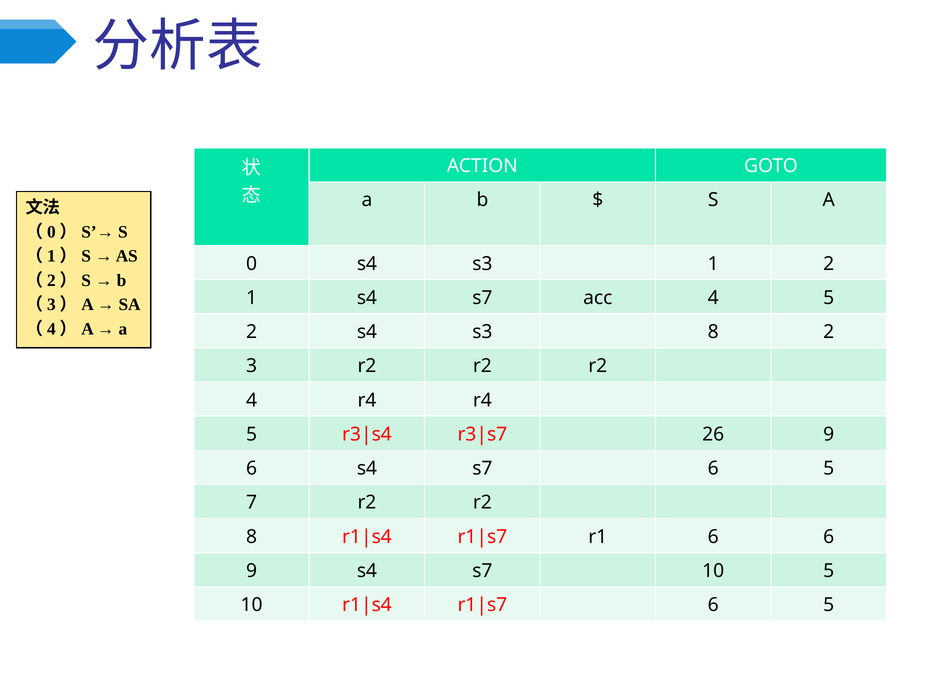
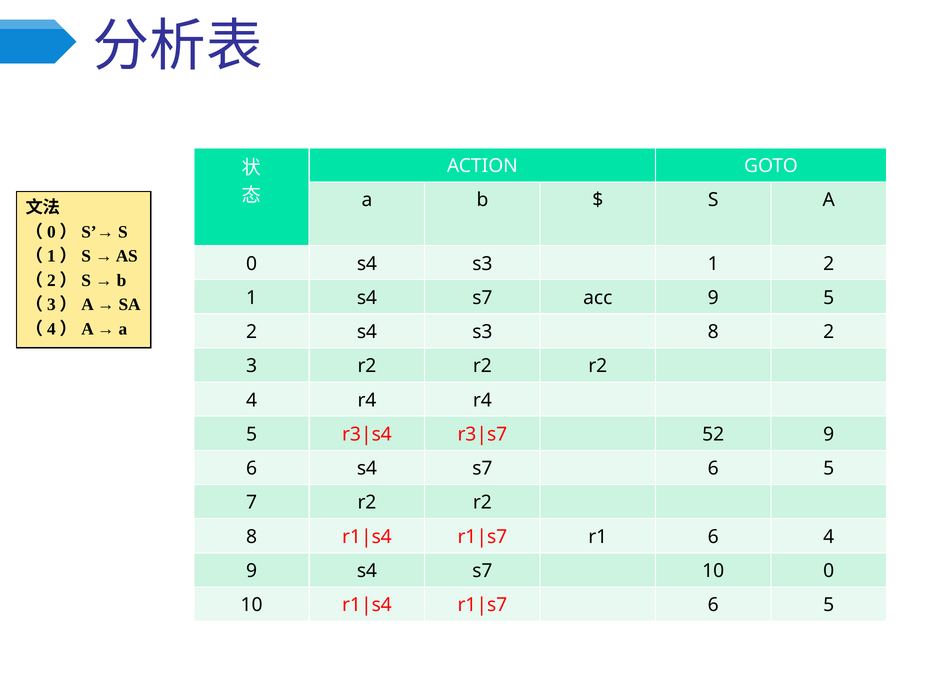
acc 4: 4 -> 9 (713, 298)
26: 26 -> 52 (713, 434)
6 6: 6 -> 4 (829, 537)
10 5: 5 -> 0 (829, 571)
